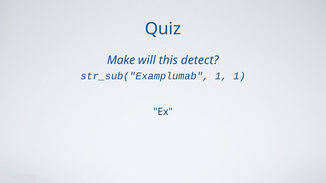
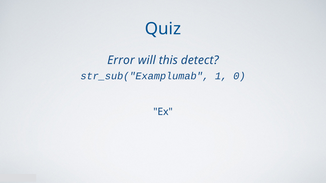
Make: Make -> Error (121, 60)
1 1: 1 -> 0 (239, 76)
